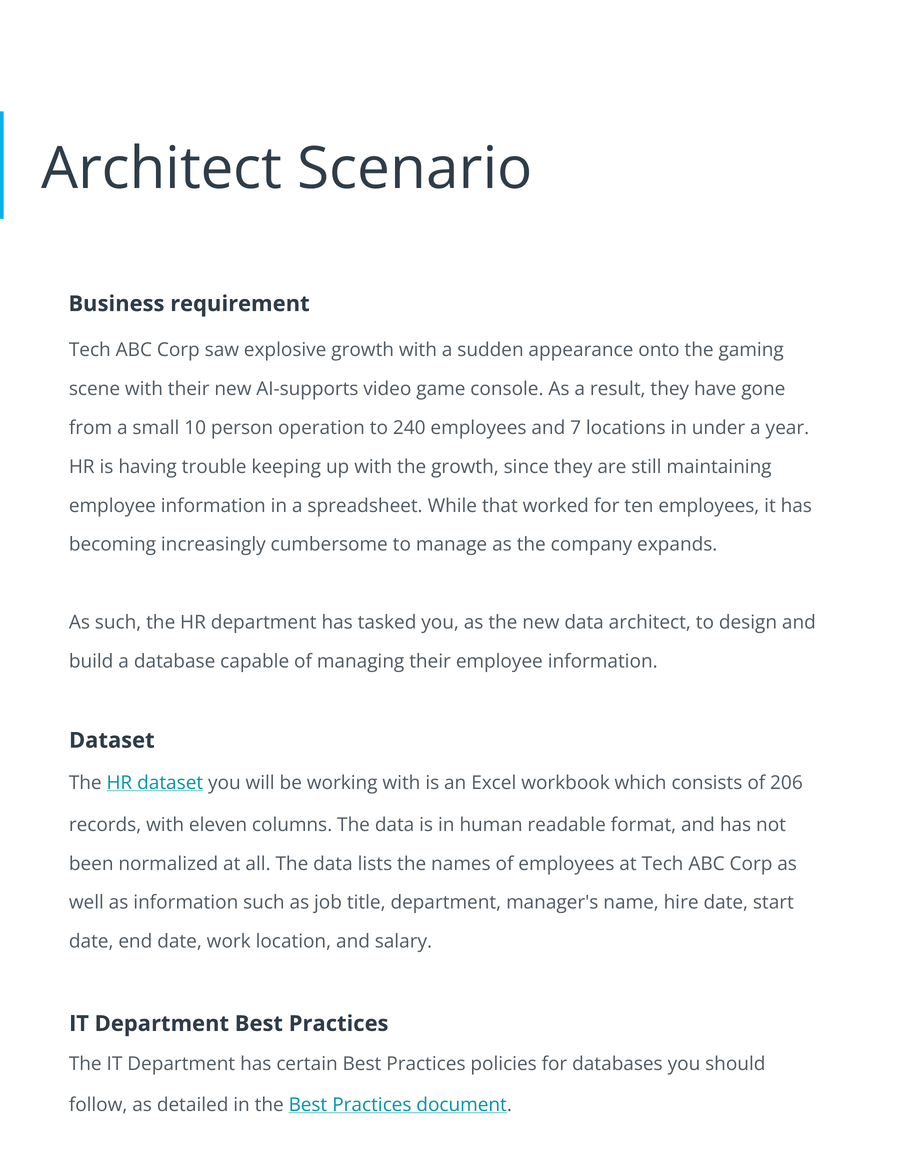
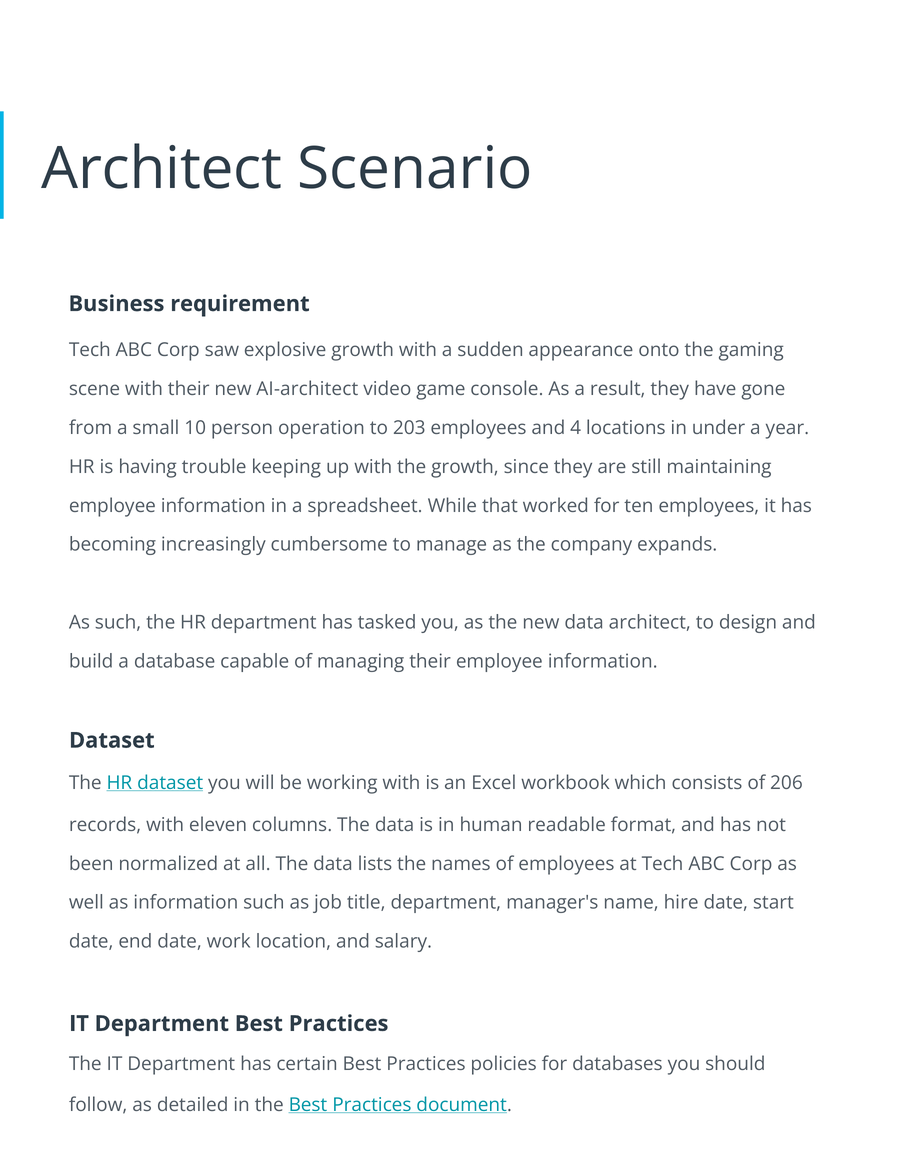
AI-supports: AI-supports -> AI-architect (307, 389)
240: 240 -> 203 (409, 428)
7: 7 -> 4 (576, 428)
